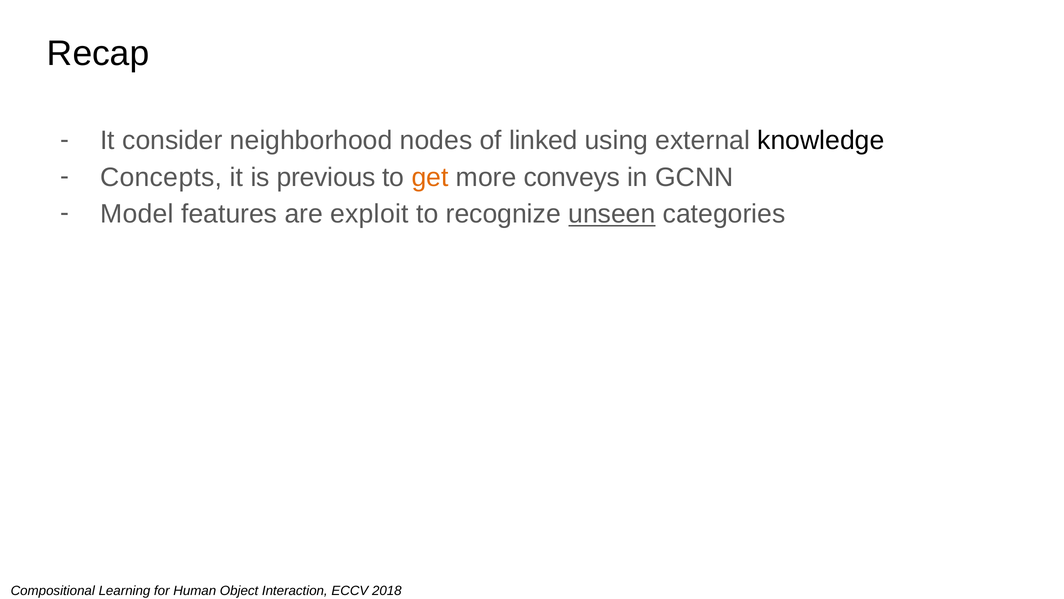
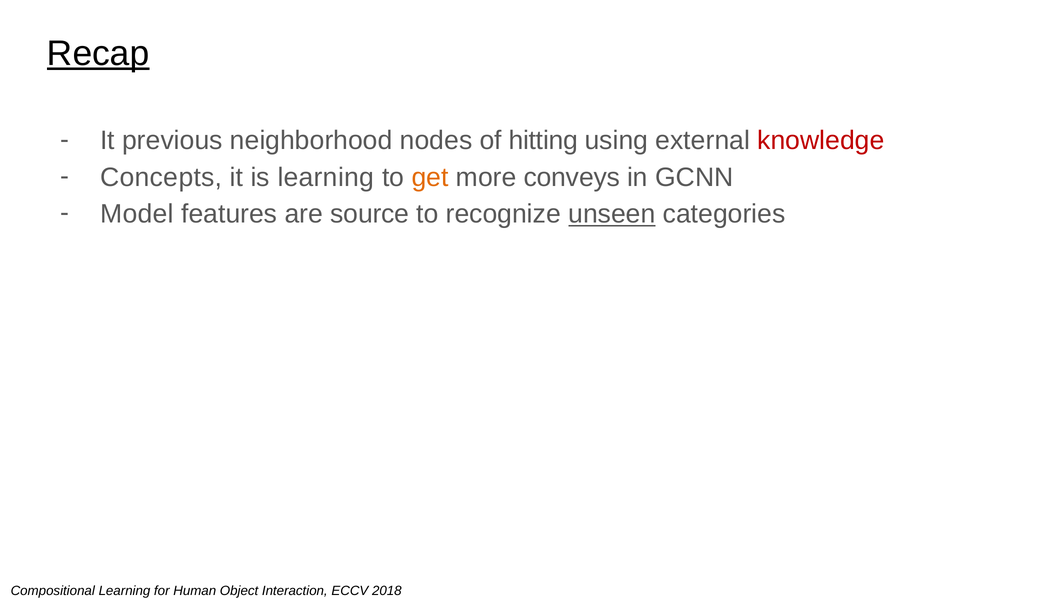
Recap underline: none -> present (98, 53)
consider: consider -> previous (172, 141)
linked: linked -> hitting (543, 141)
knowledge colour: black -> red (821, 141)
is previous: previous -> learning (326, 177)
exploit: exploit -> source (370, 214)
